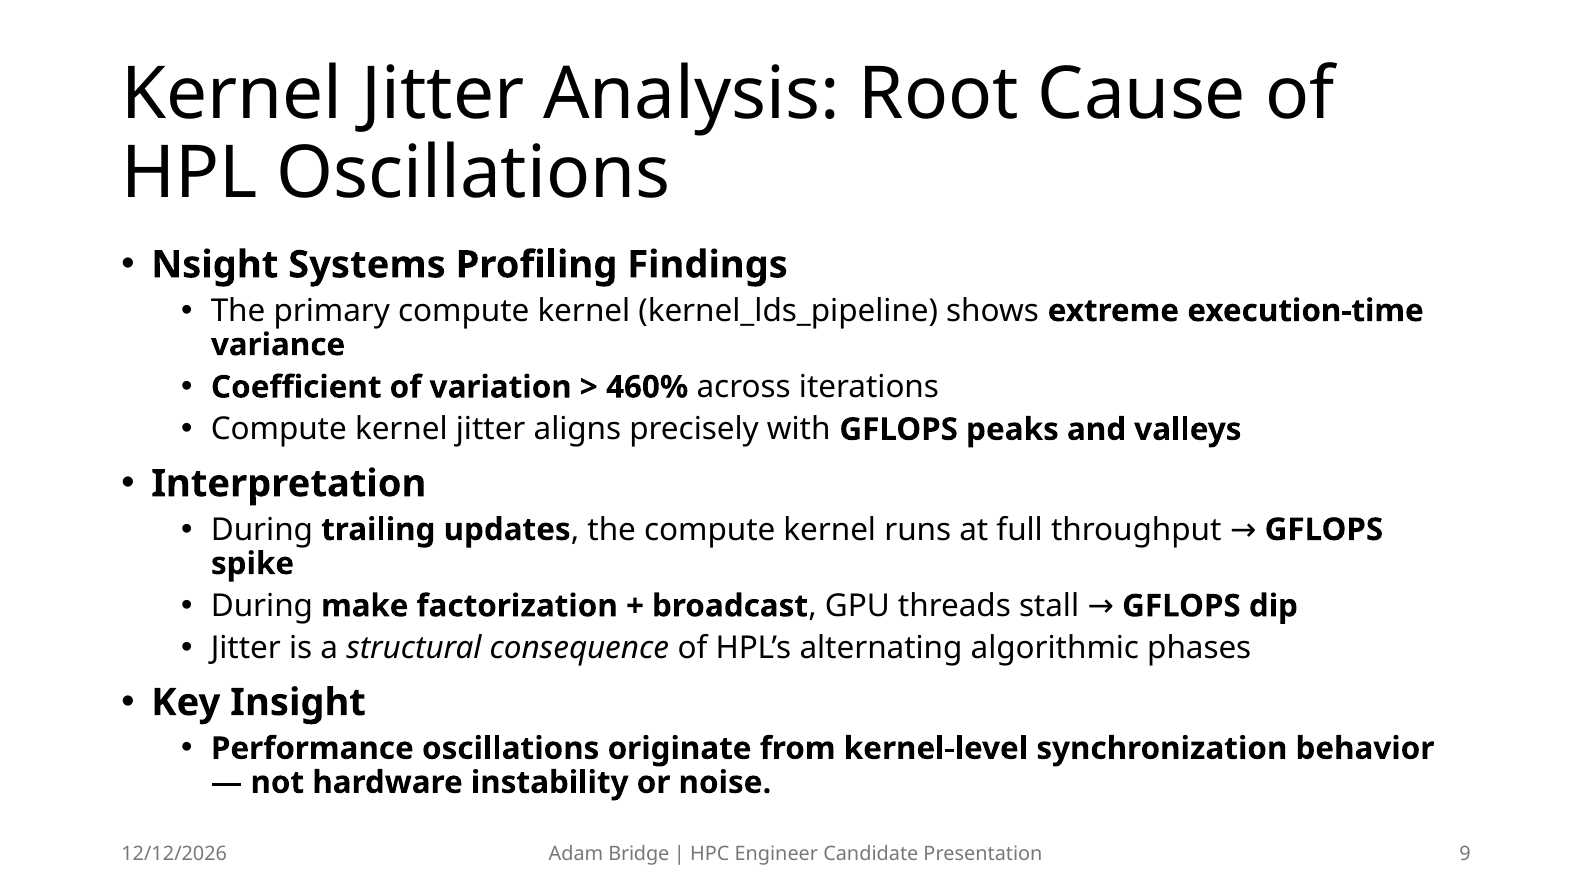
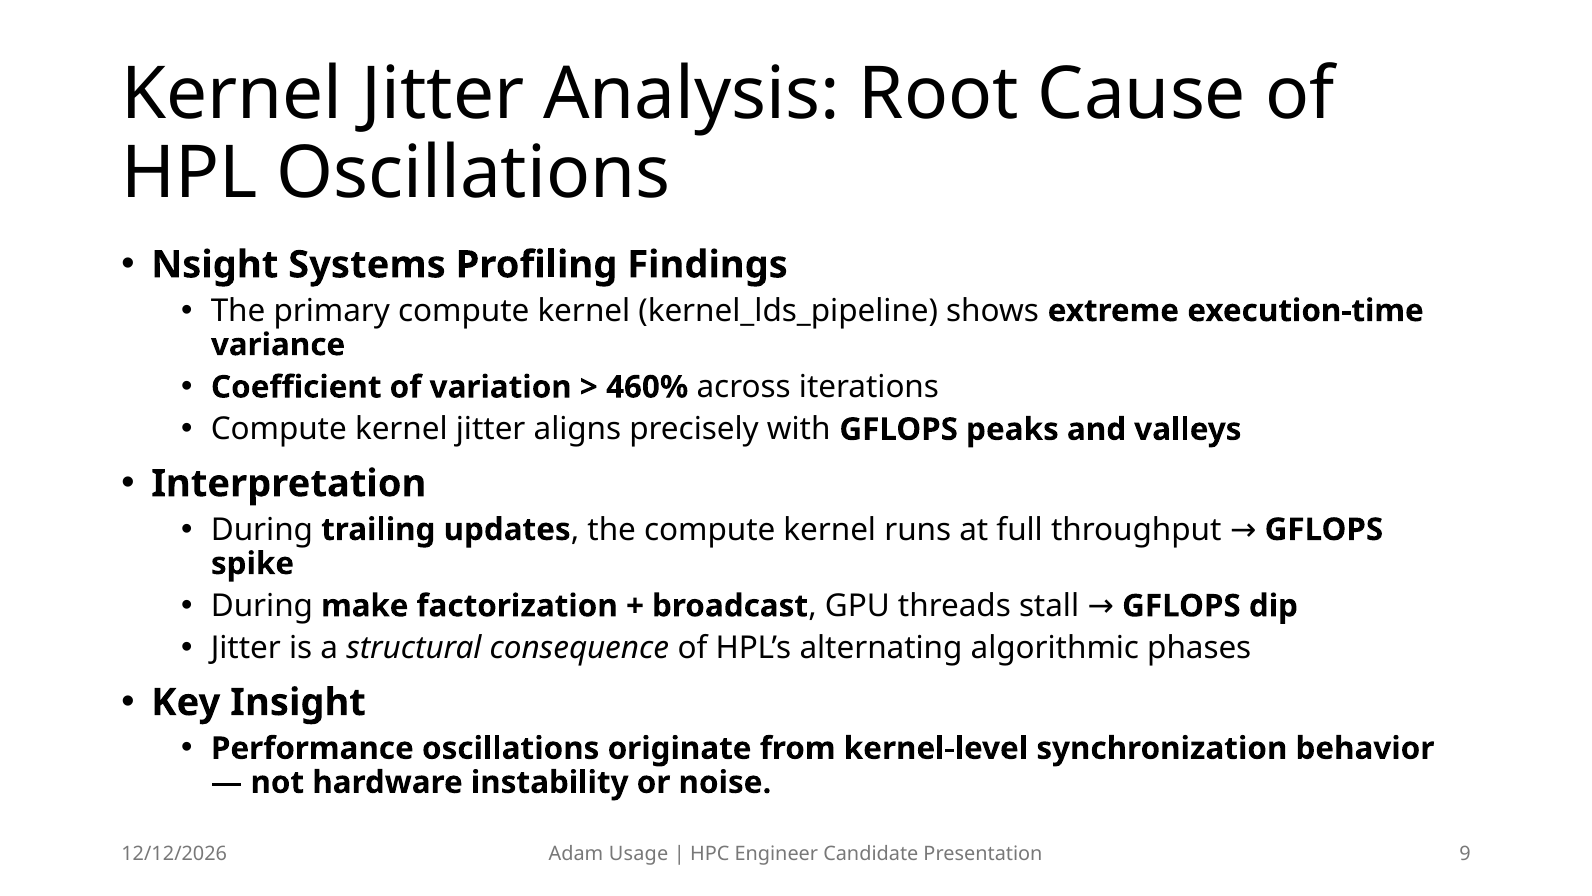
Bridge: Bridge -> Usage (639, 854)
